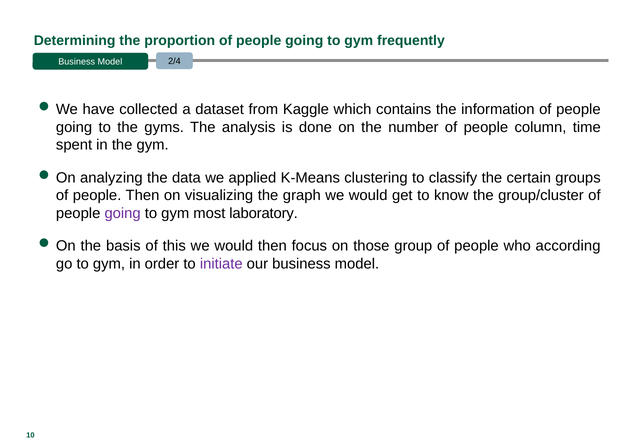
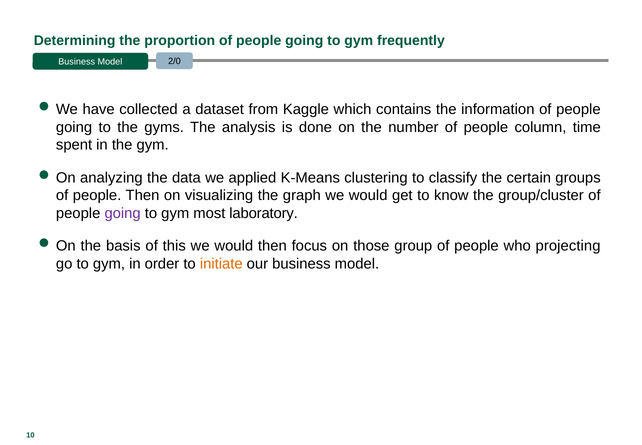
2/4: 2/4 -> 2/0 (174, 61)
according: according -> projecting (568, 246)
initiate colour: purple -> orange (221, 263)
